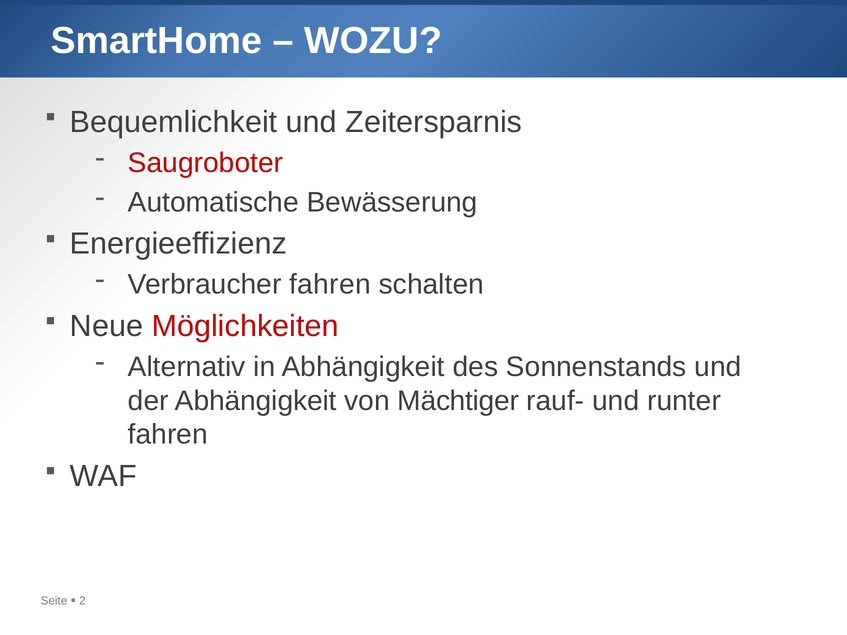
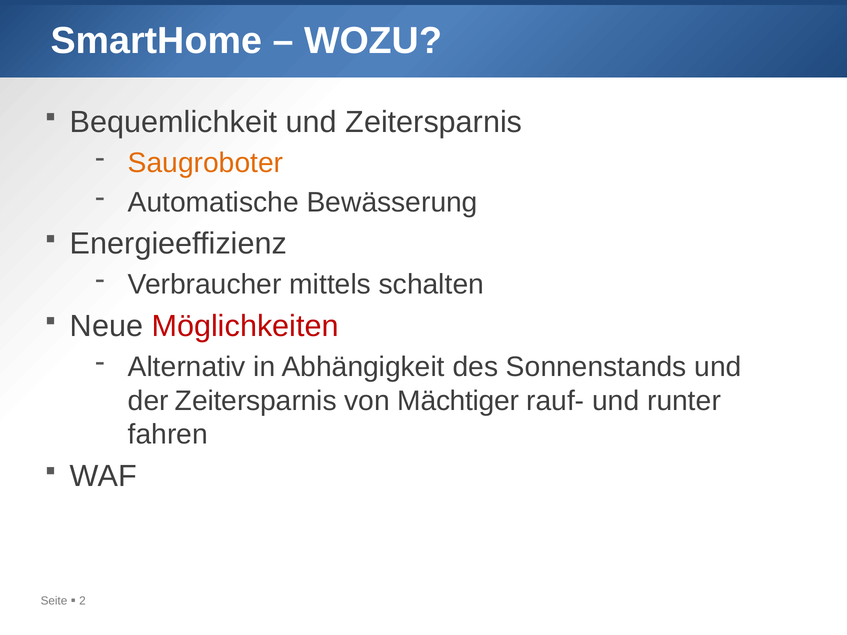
Saugroboter colour: red -> orange (206, 163)
Verbraucher fahren: fahren -> mittels (330, 285)
der Abhängigkeit: Abhängigkeit -> Zeitersparnis (256, 401)
